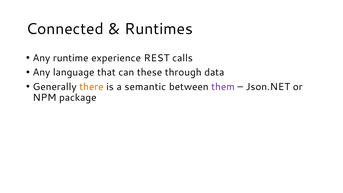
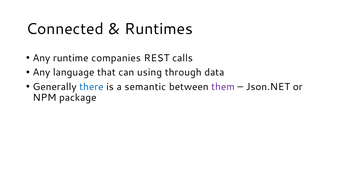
experience: experience -> companies (116, 58)
these: these -> using (150, 72)
there colour: orange -> blue (91, 87)
